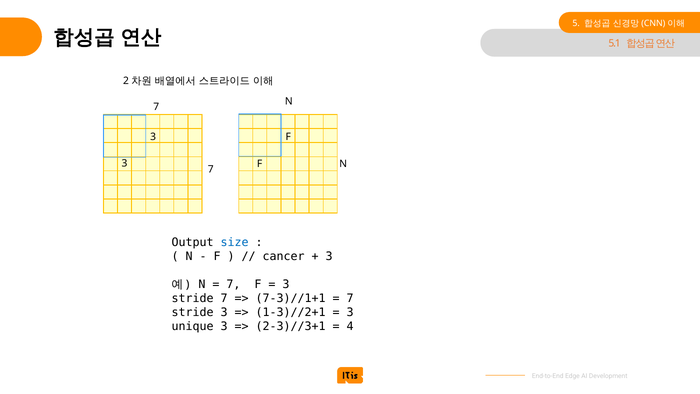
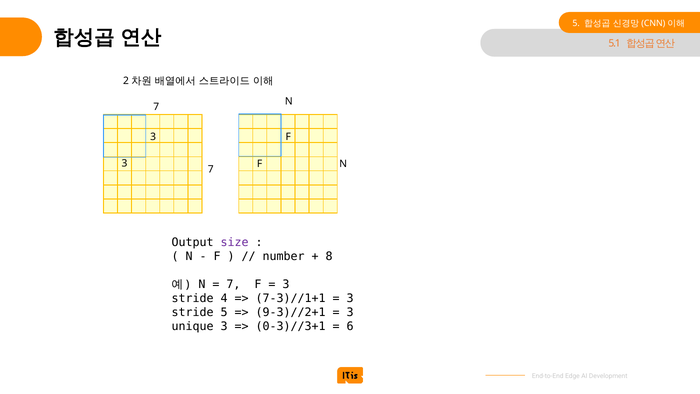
size colour: blue -> purple (235, 242)
cancer: cancer -> number (284, 256)
3: 3 -> 8 (329, 256)
stride 7: 7 -> 4 (224, 298)
7: 7 -> 3 (350, 298)
stride 3: 3 -> 5 (224, 312)
1-3)//2+1: 1-3)//2+1 -> 9-3)//2+1 (291, 312)
2-3)//3+1: 2-3)//3+1 -> 0-3)//3+1 (291, 326)
4: 4 -> 6 (350, 326)
